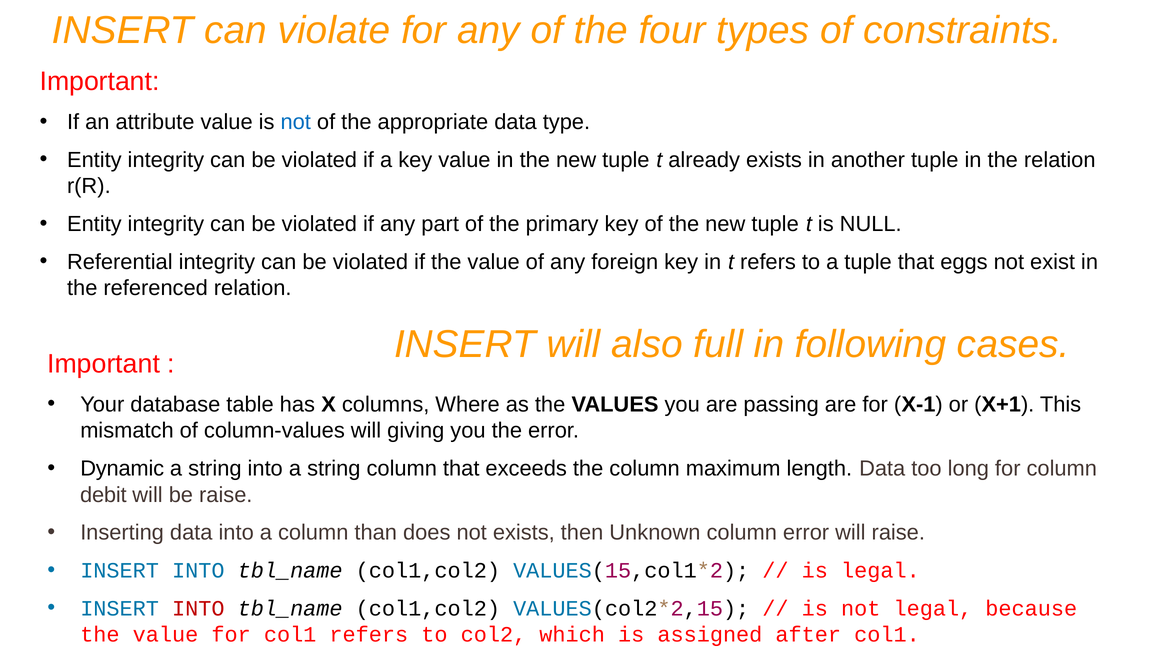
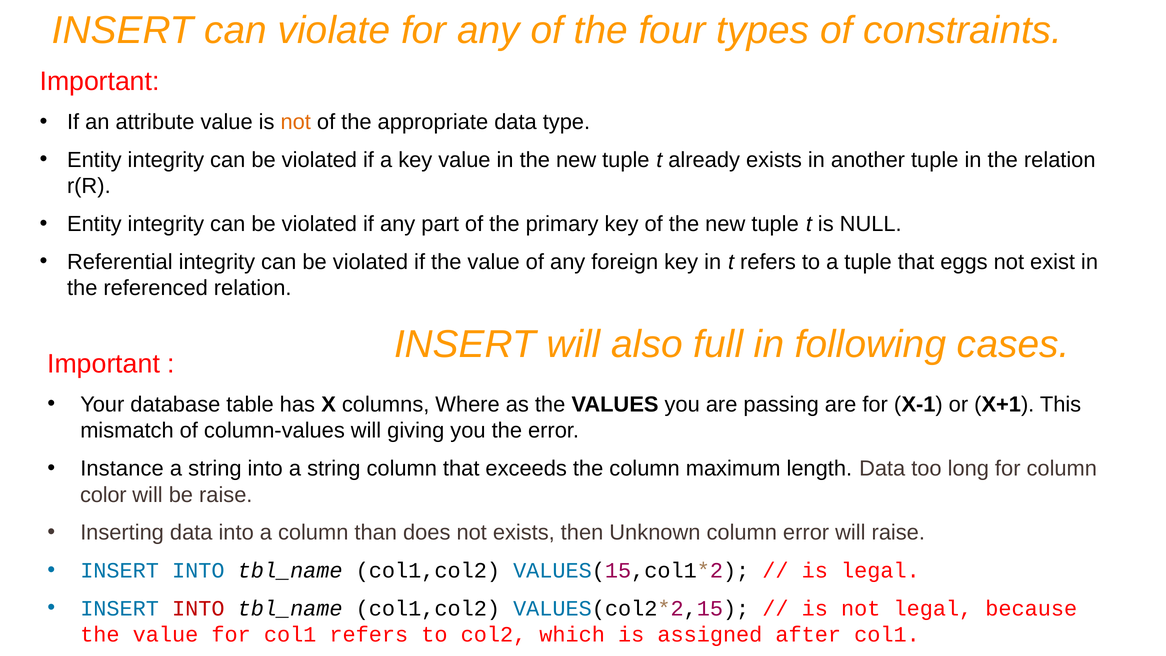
not colour: blue -> orange (296, 122)
Dynamic: Dynamic -> Instance (122, 468)
debit: debit -> color (103, 495)
